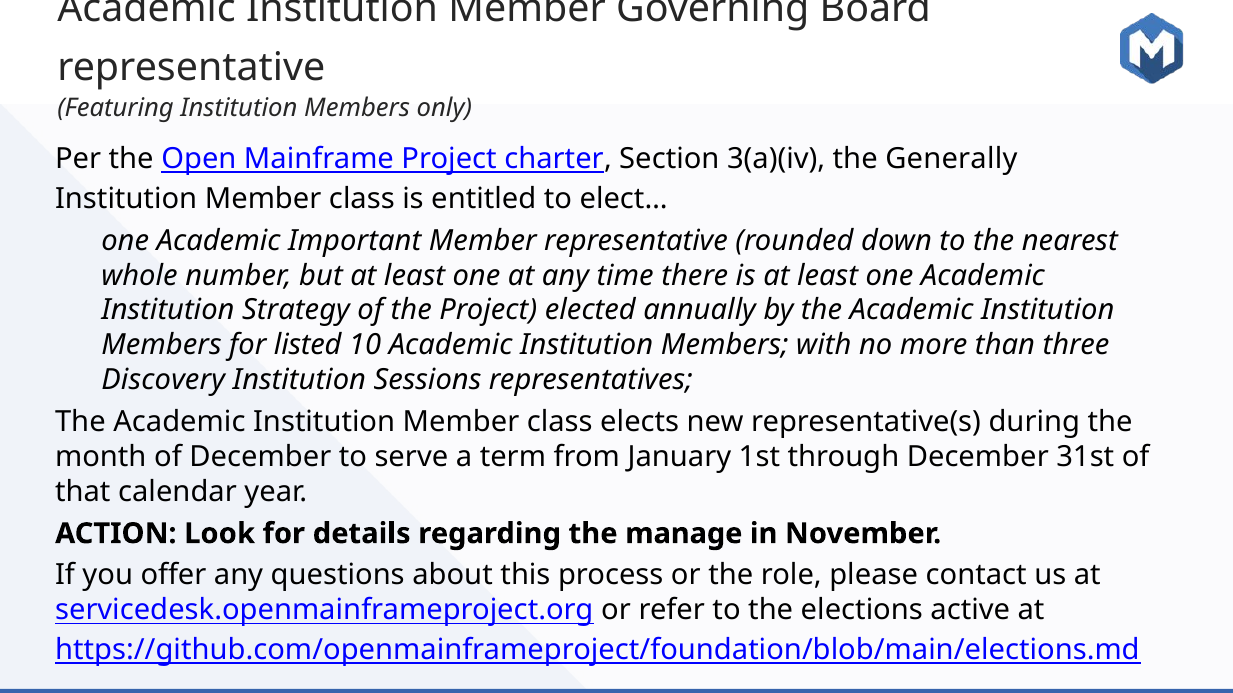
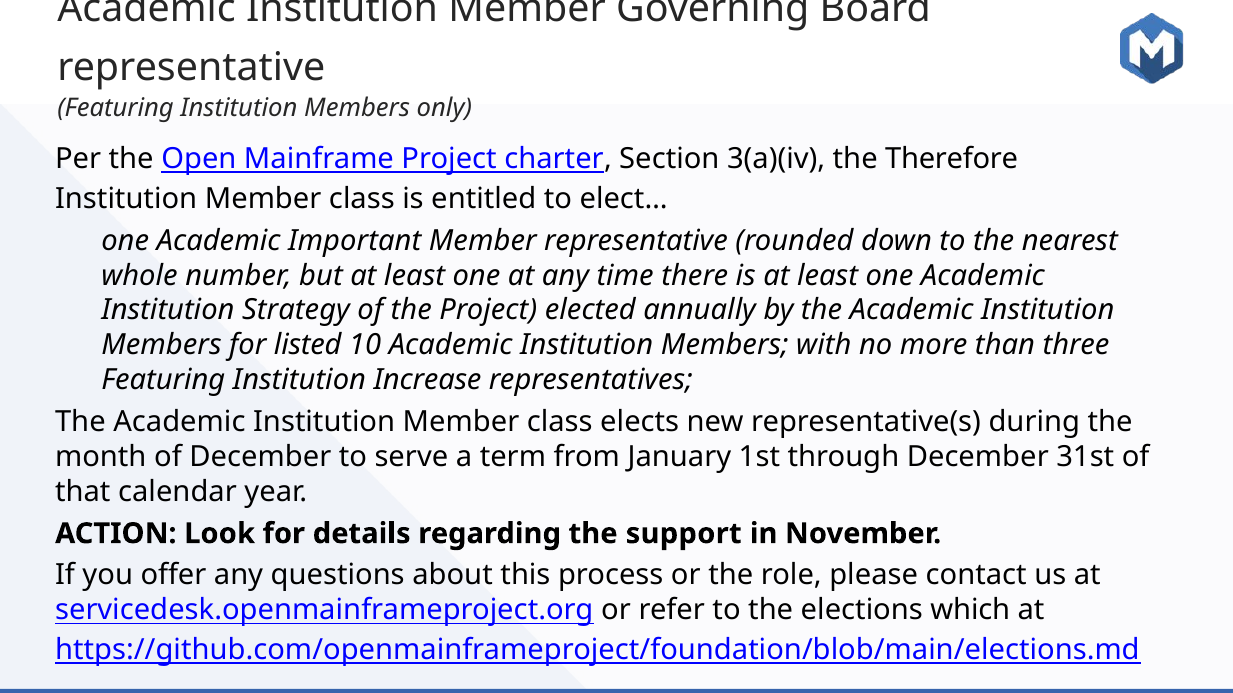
Generally: Generally -> Therefore (952, 159)
Discovery: Discovery -> Featuring (163, 381)
Sessions: Sessions -> Increase (428, 381)
manage: manage -> support (684, 534)
active: active -> which (970, 611)
